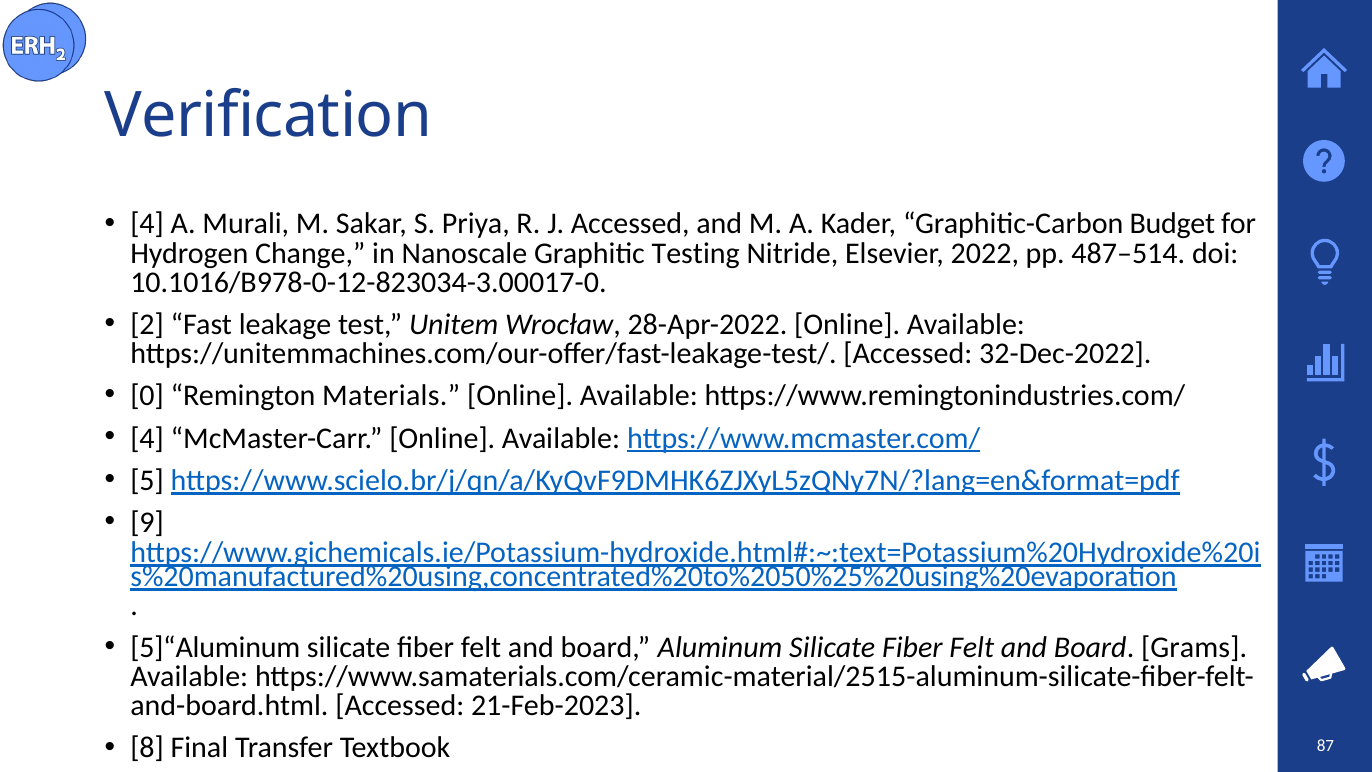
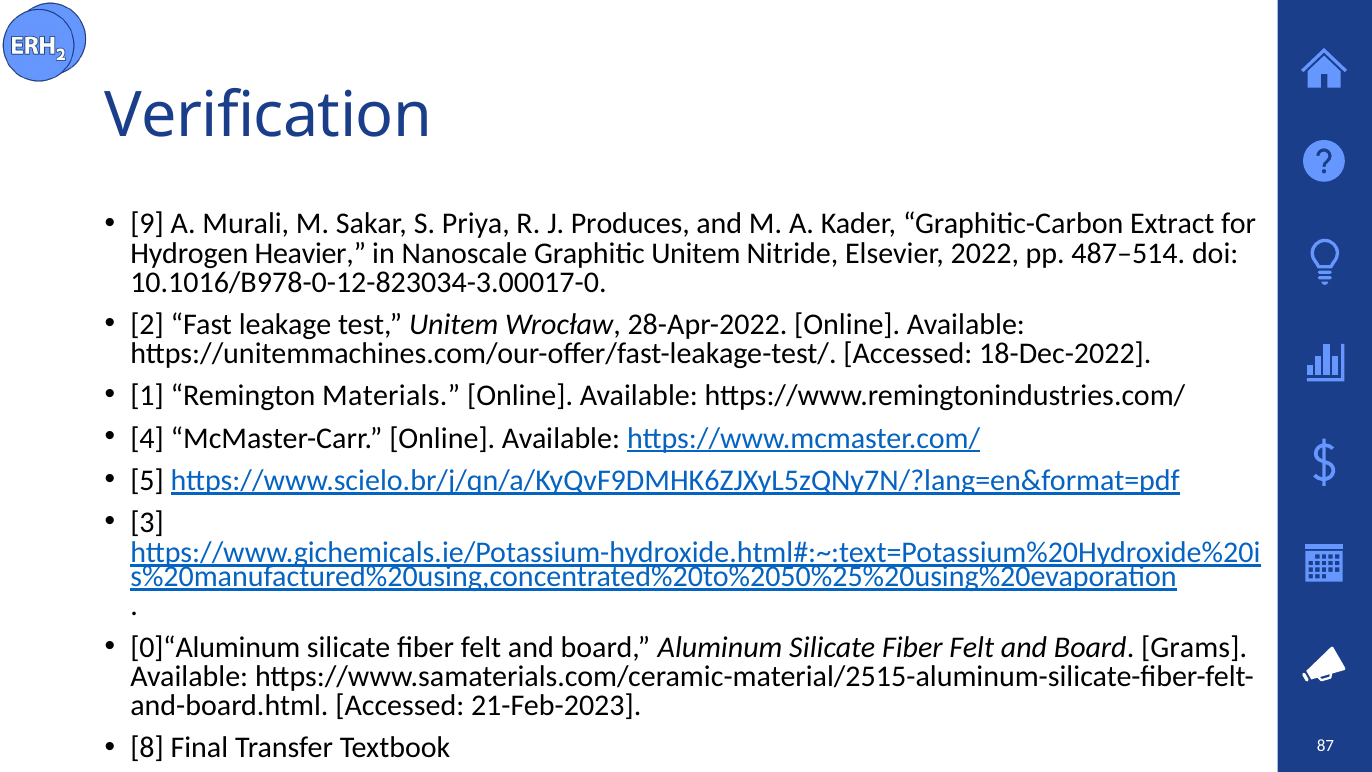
4: 4 -> 9 (147, 224)
J Accessed: Accessed -> Produces (630, 224)
Budget: Budget -> Extract (1172, 224)
Change: Change -> Heavier (310, 253)
Graphitic Testing: Testing -> Unitem (696, 253)
32-Dec-2022: 32-Dec-2022 -> 18-Dec-2022 (1065, 354)
0: 0 -> 1 (147, 396)
9: 9 -> 3 (147, 523)
5]“Aluminum: 5]“Aluminum -> 0]“Aluminum (215, 647)
